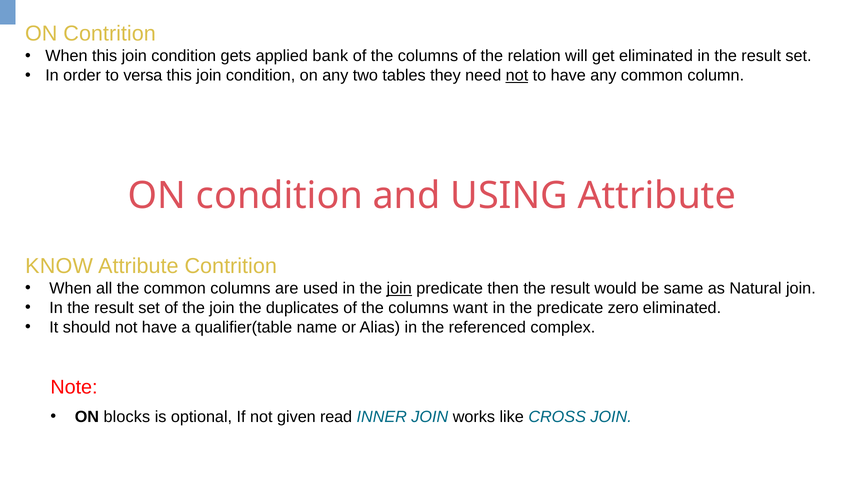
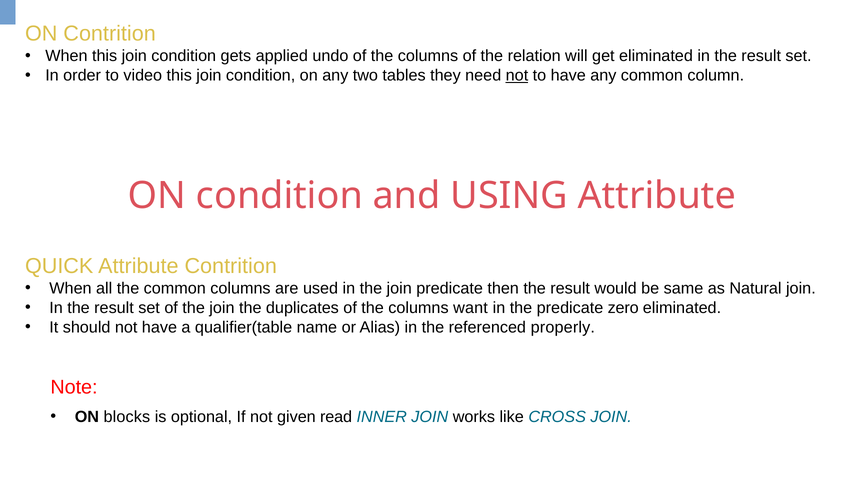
bank: bank -> undo (330, 56)
versa: versa -> video (143, 76)
KNOW: KNOW -> QUICK (59, 266)
join underline: present -> none (399, 288)
complex: complex -> properly (563, 327)
